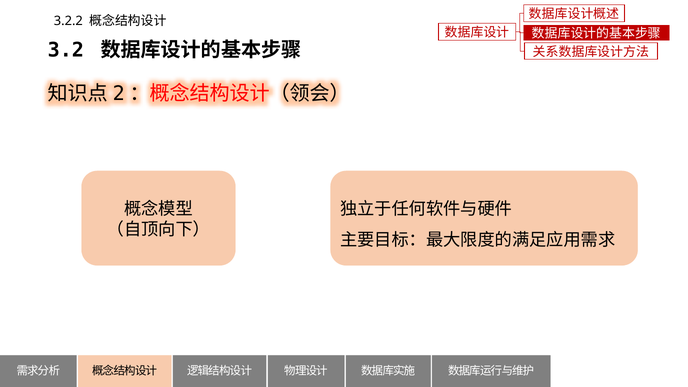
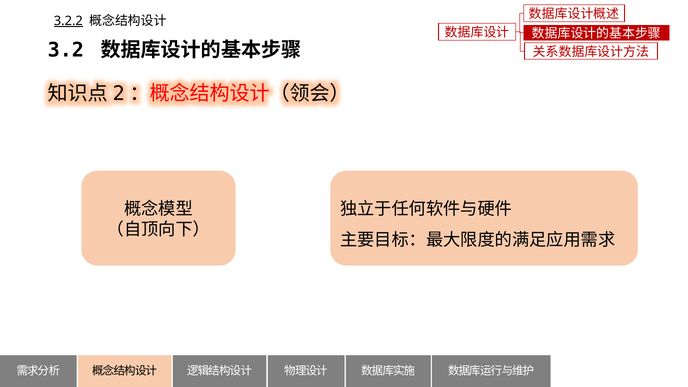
3.2.2 underline: none -> present (68, 21)
